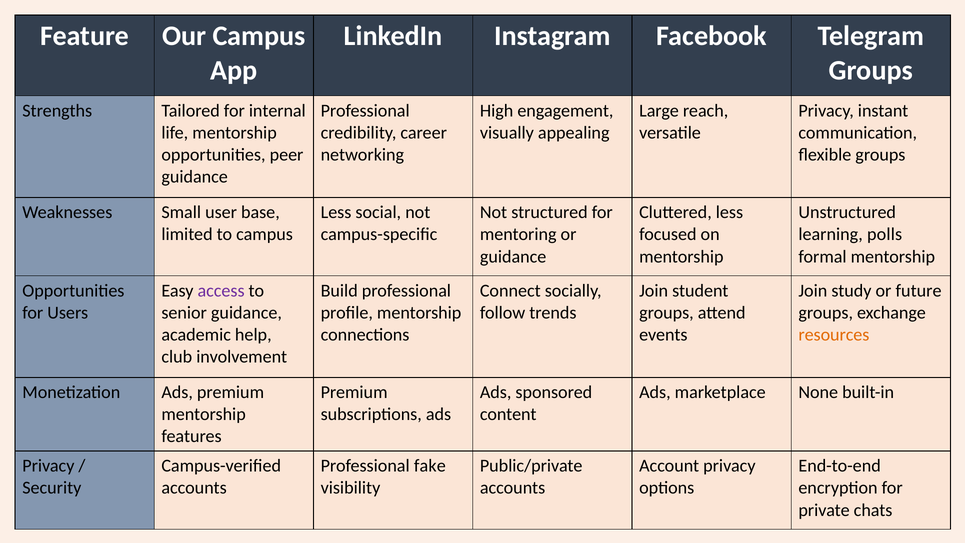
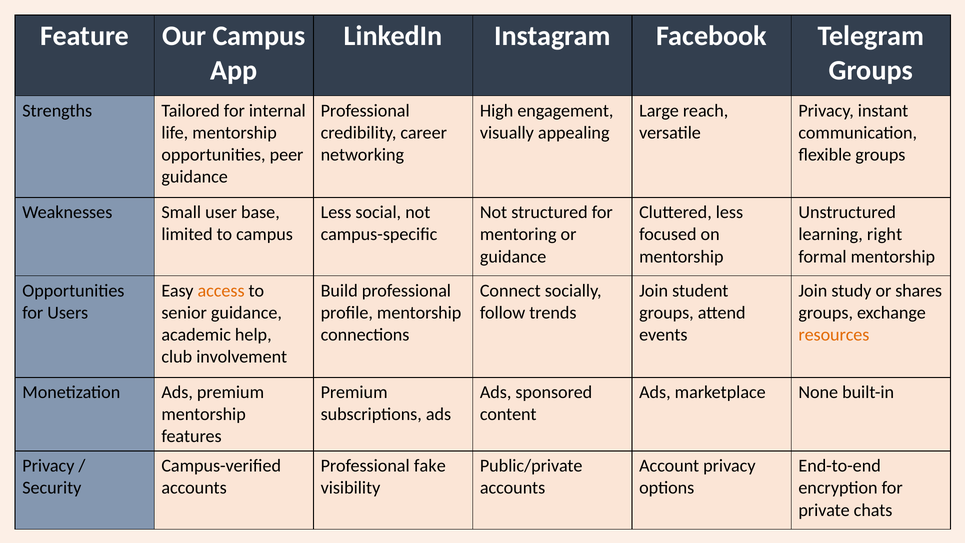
polls: polls -> right (885, 234)
access colour: purple -> orange (221, 291)
future: future -> shares (919, 291)
